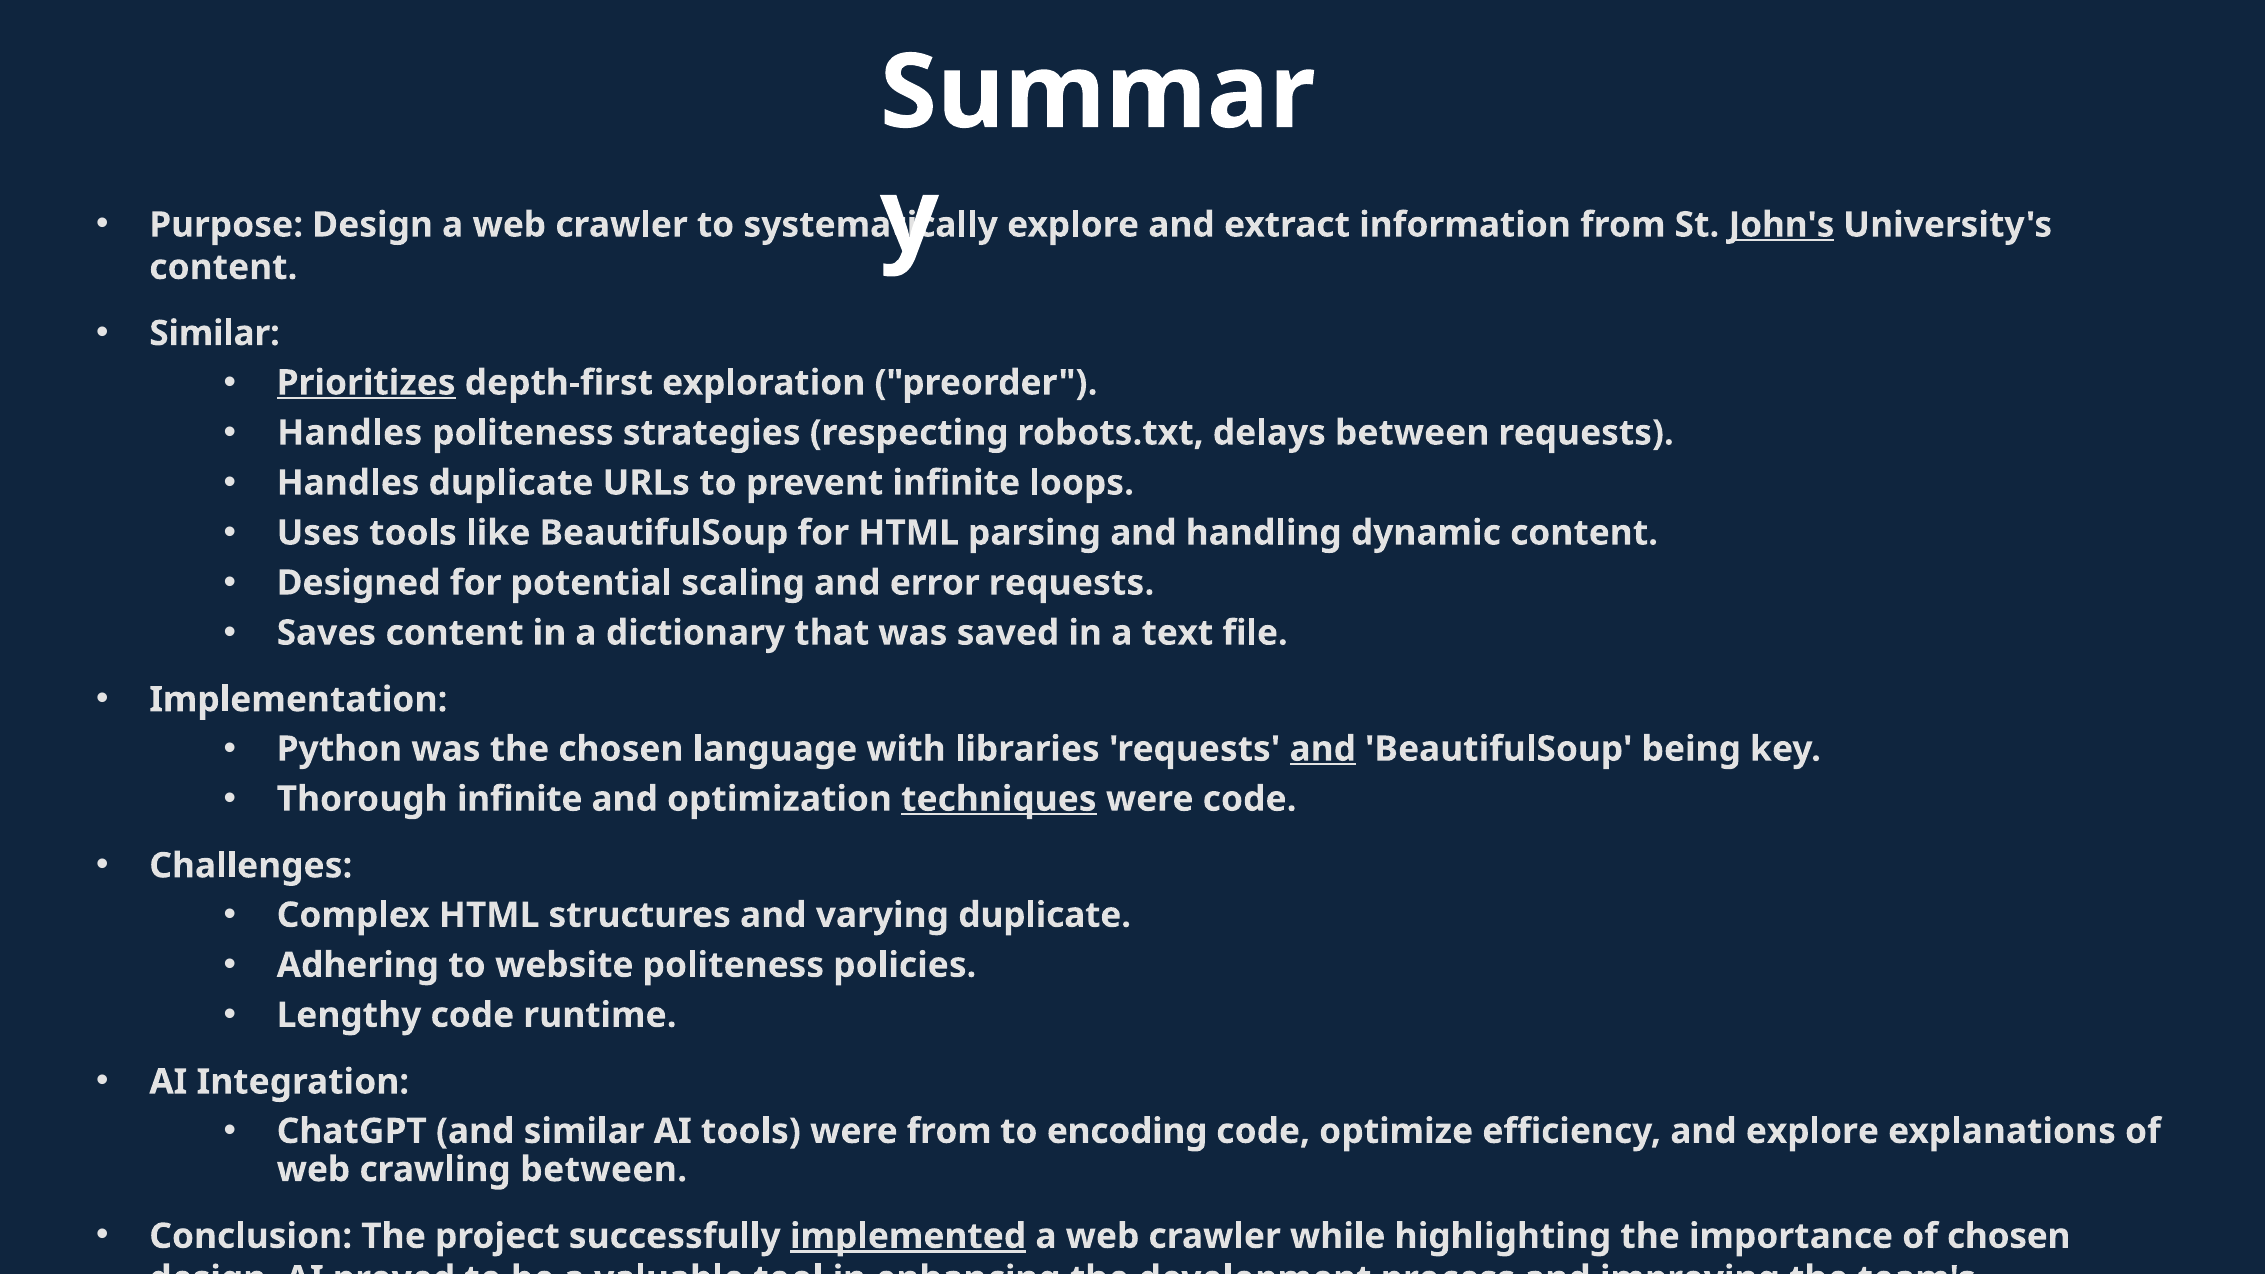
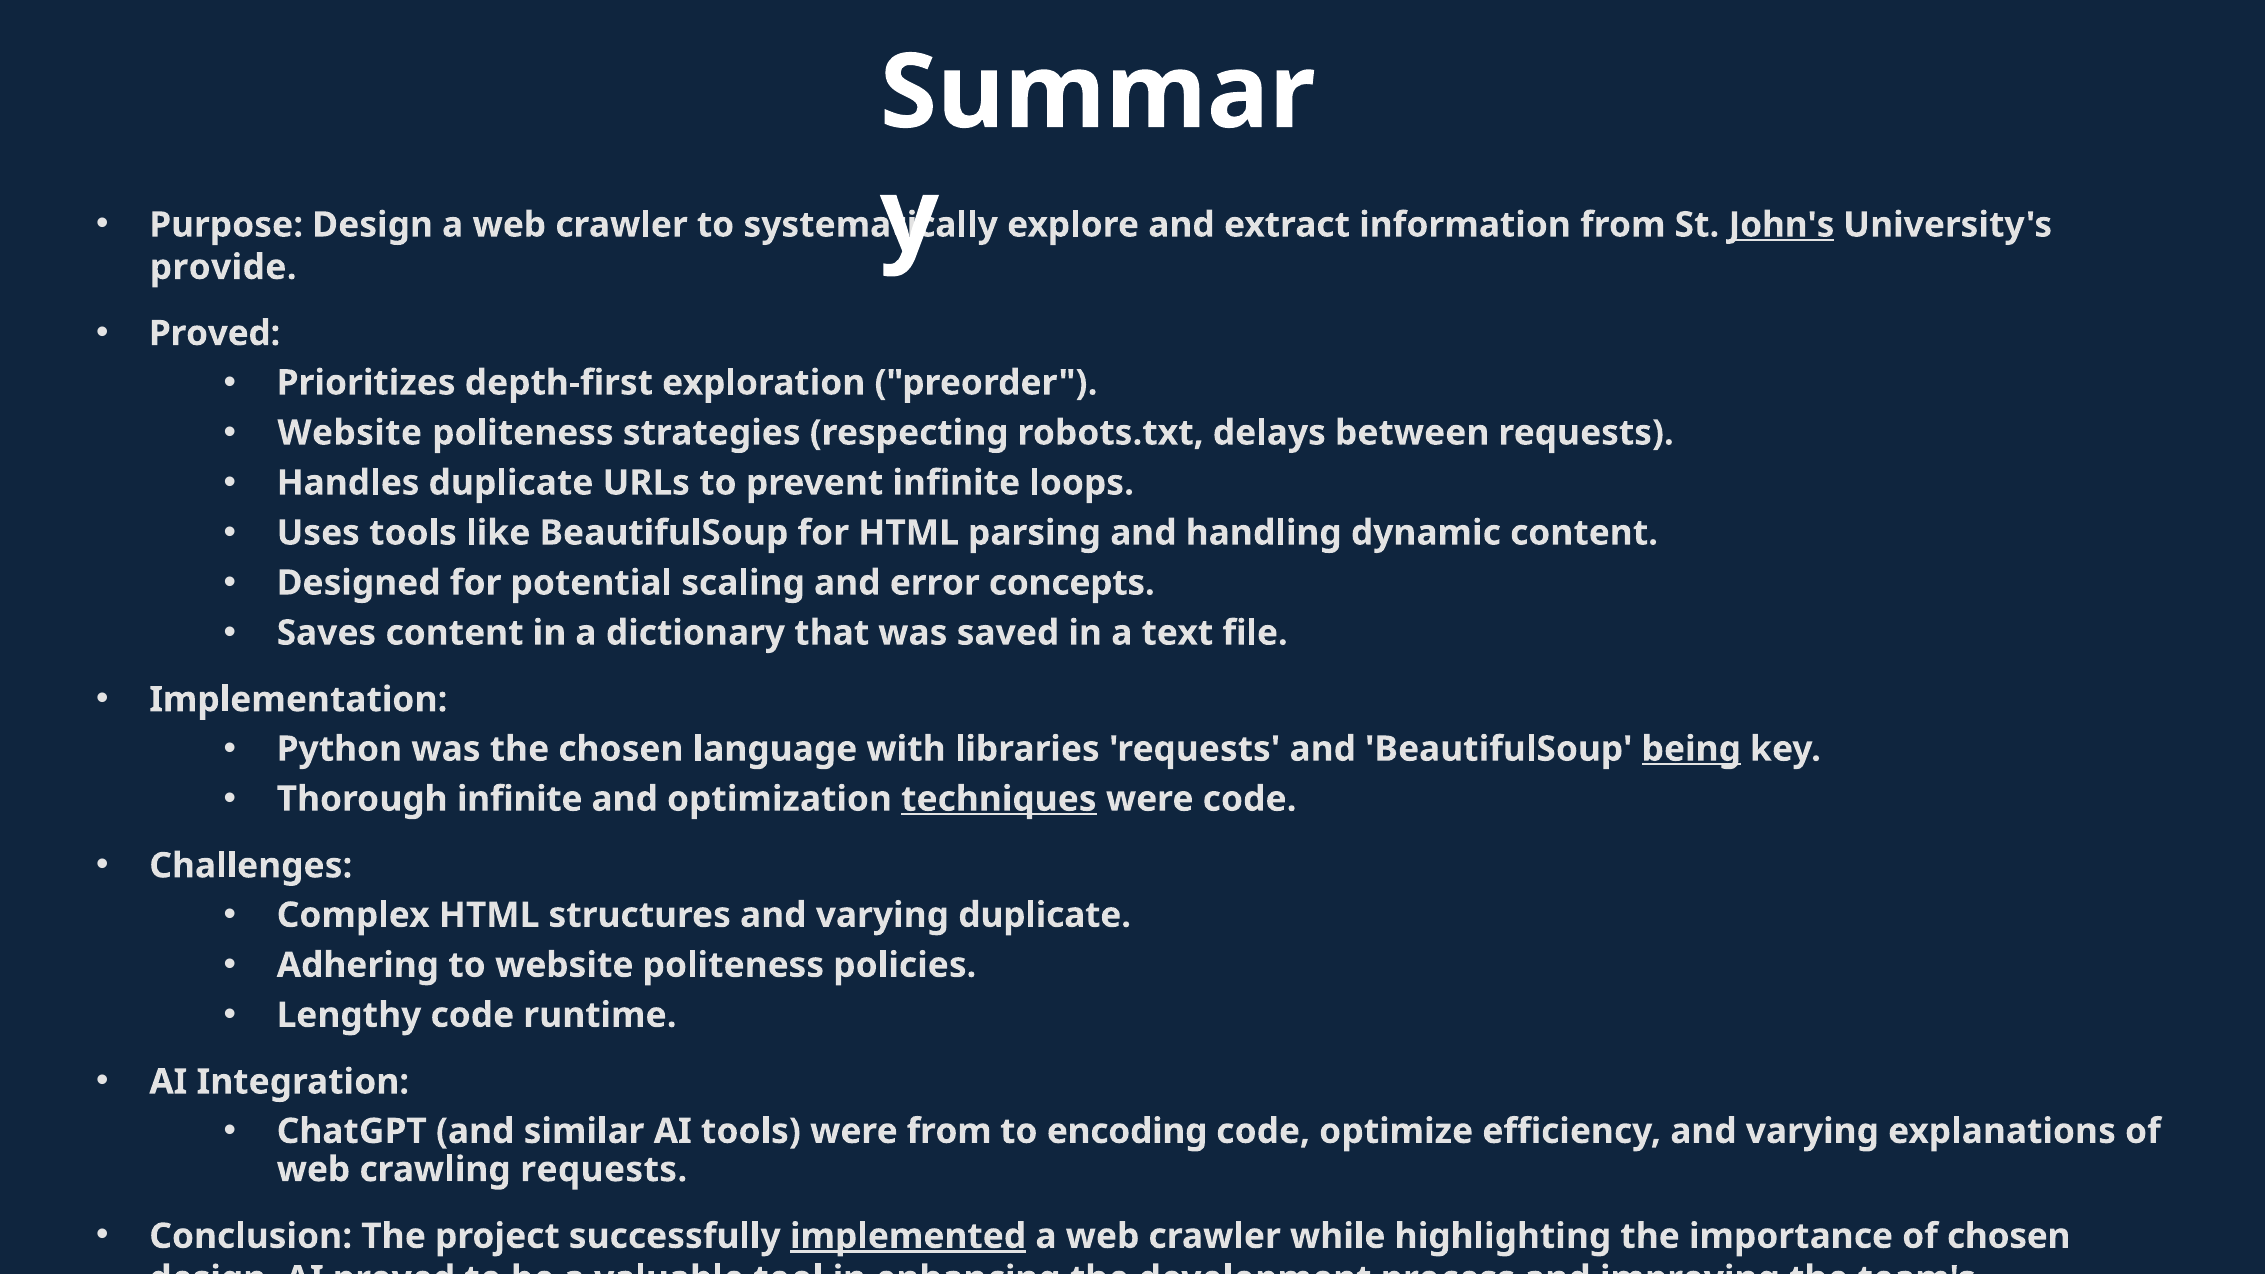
content: content -> provide (223, 267)
Similar: Similar -> Proved (215, 333)
Prioritizes underline: present -> none (366, 383)
Handles: Handles -> Website (350, 433)
error requests: requests -> concepts (1072, 583)
and underline: present -> none (1323, 749)
being underline: none -> present (1691, 749)
efficiency and explore: explore -> varying (1812, 1131)
crawling between: between -> requests (604, 1170)
